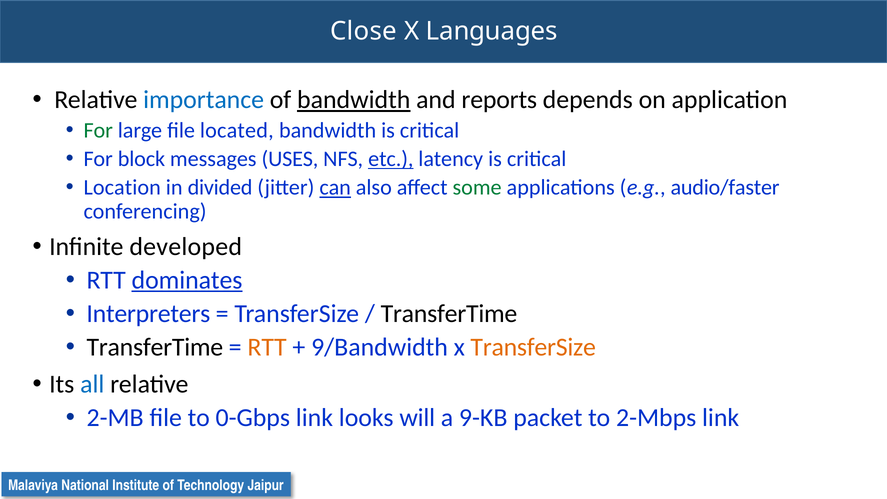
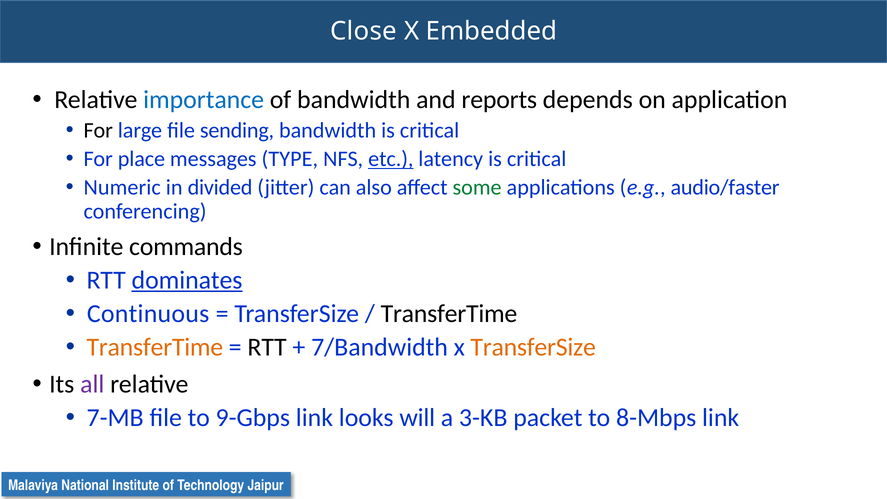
Languages: Languages -> Embedded (492, 31)
bandwidth underline: present -> none (354, 100)
For colour: green -> black (98, 130)
located: located -> sending (237, 130)
block: block -> place (141, 159)
USES: USES -> TYPE (290, 159)
Location: Location -> Numeric (122, 188)
can underline: present -> none (335, 188)
developed: developed -> commands (186, 247)
Interpreters: Interpreters -> Continuous (148, 314)
TransferTime colour: black -> orange (155, 347)
RTT colour: orange -> black (267, 347)
9/Bandwidth: 9/Bandwidth -> 7/Bandwidth (380, 347)
all colour: blue -> purple (92, 384)
2-MB: 2-MB -> 7-MB (115, 418)
0-Gbps: 0-Gbps -> 9-Gbps (253, 418)
9-KB: 9-KB -> 3-KB (483, 418)
2-Mbps: 2-Mbps -> 8-Mbps (656, 418)
